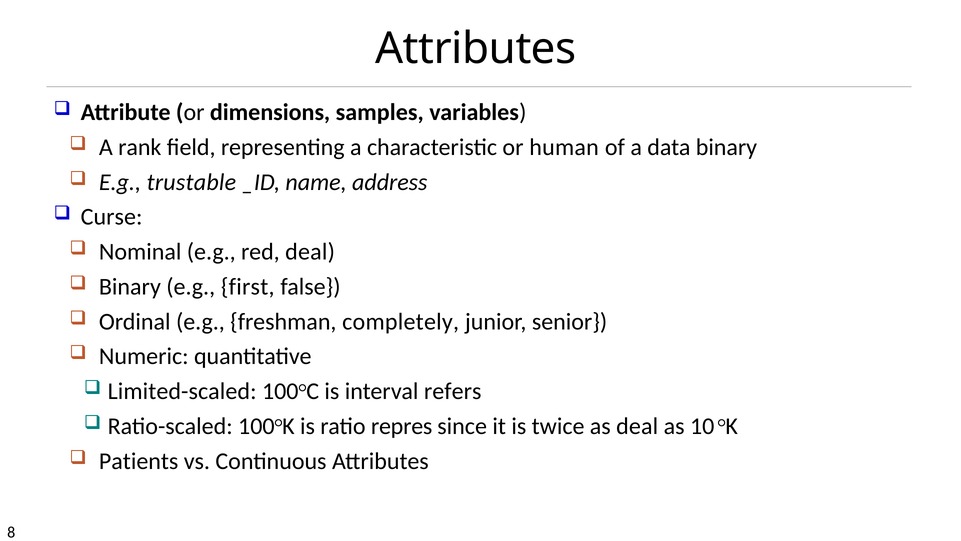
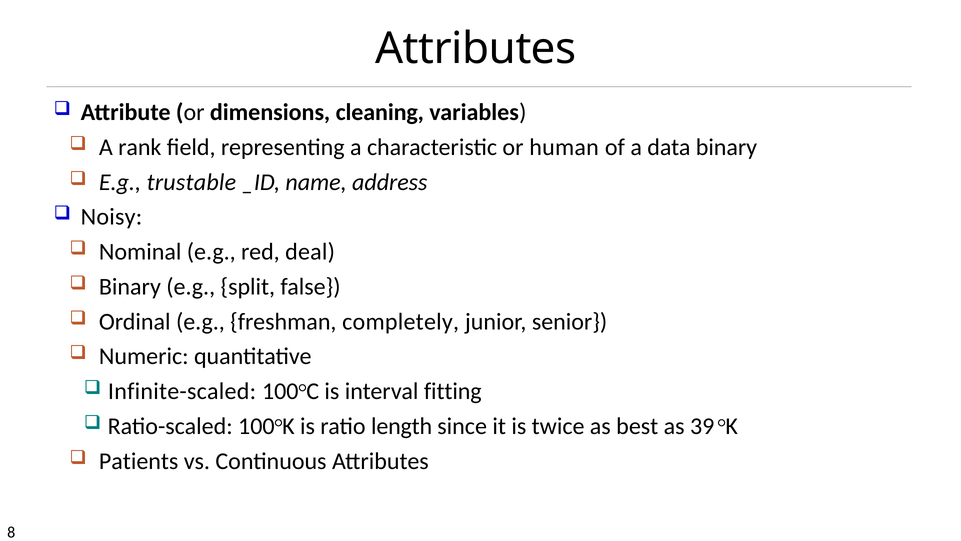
samples: samples -> cleaning (380, 112)
Curse: Curse -> Noisy (111, 217)
first: first -> split (248, 287)
Limited-scaled: Limited-scaled -> Infinite-scaled (182, 391)
refers: refers -> fitting (453, 391)
repres: repres -> length (402, 426)
as deal: deal -> best (637, 426)
10: 10 -> 39 (702, 426)
